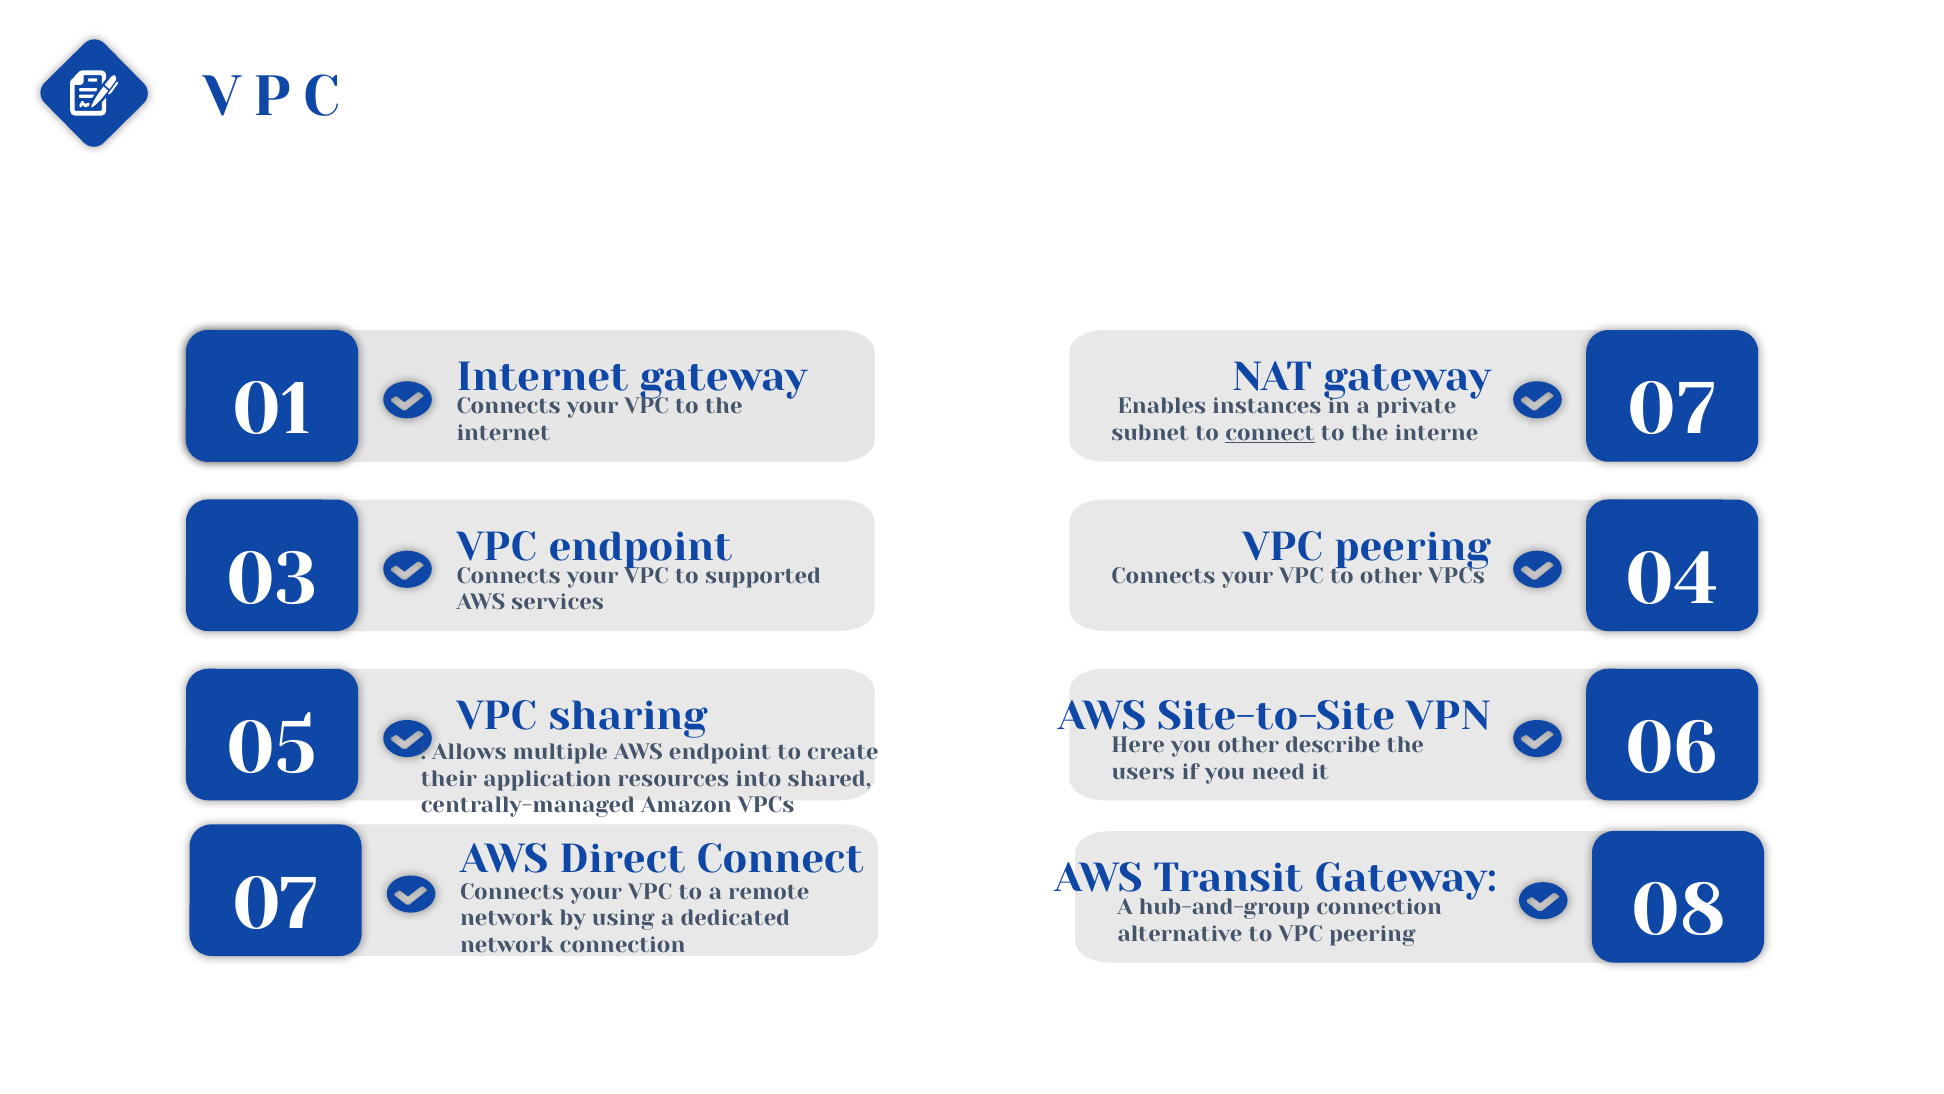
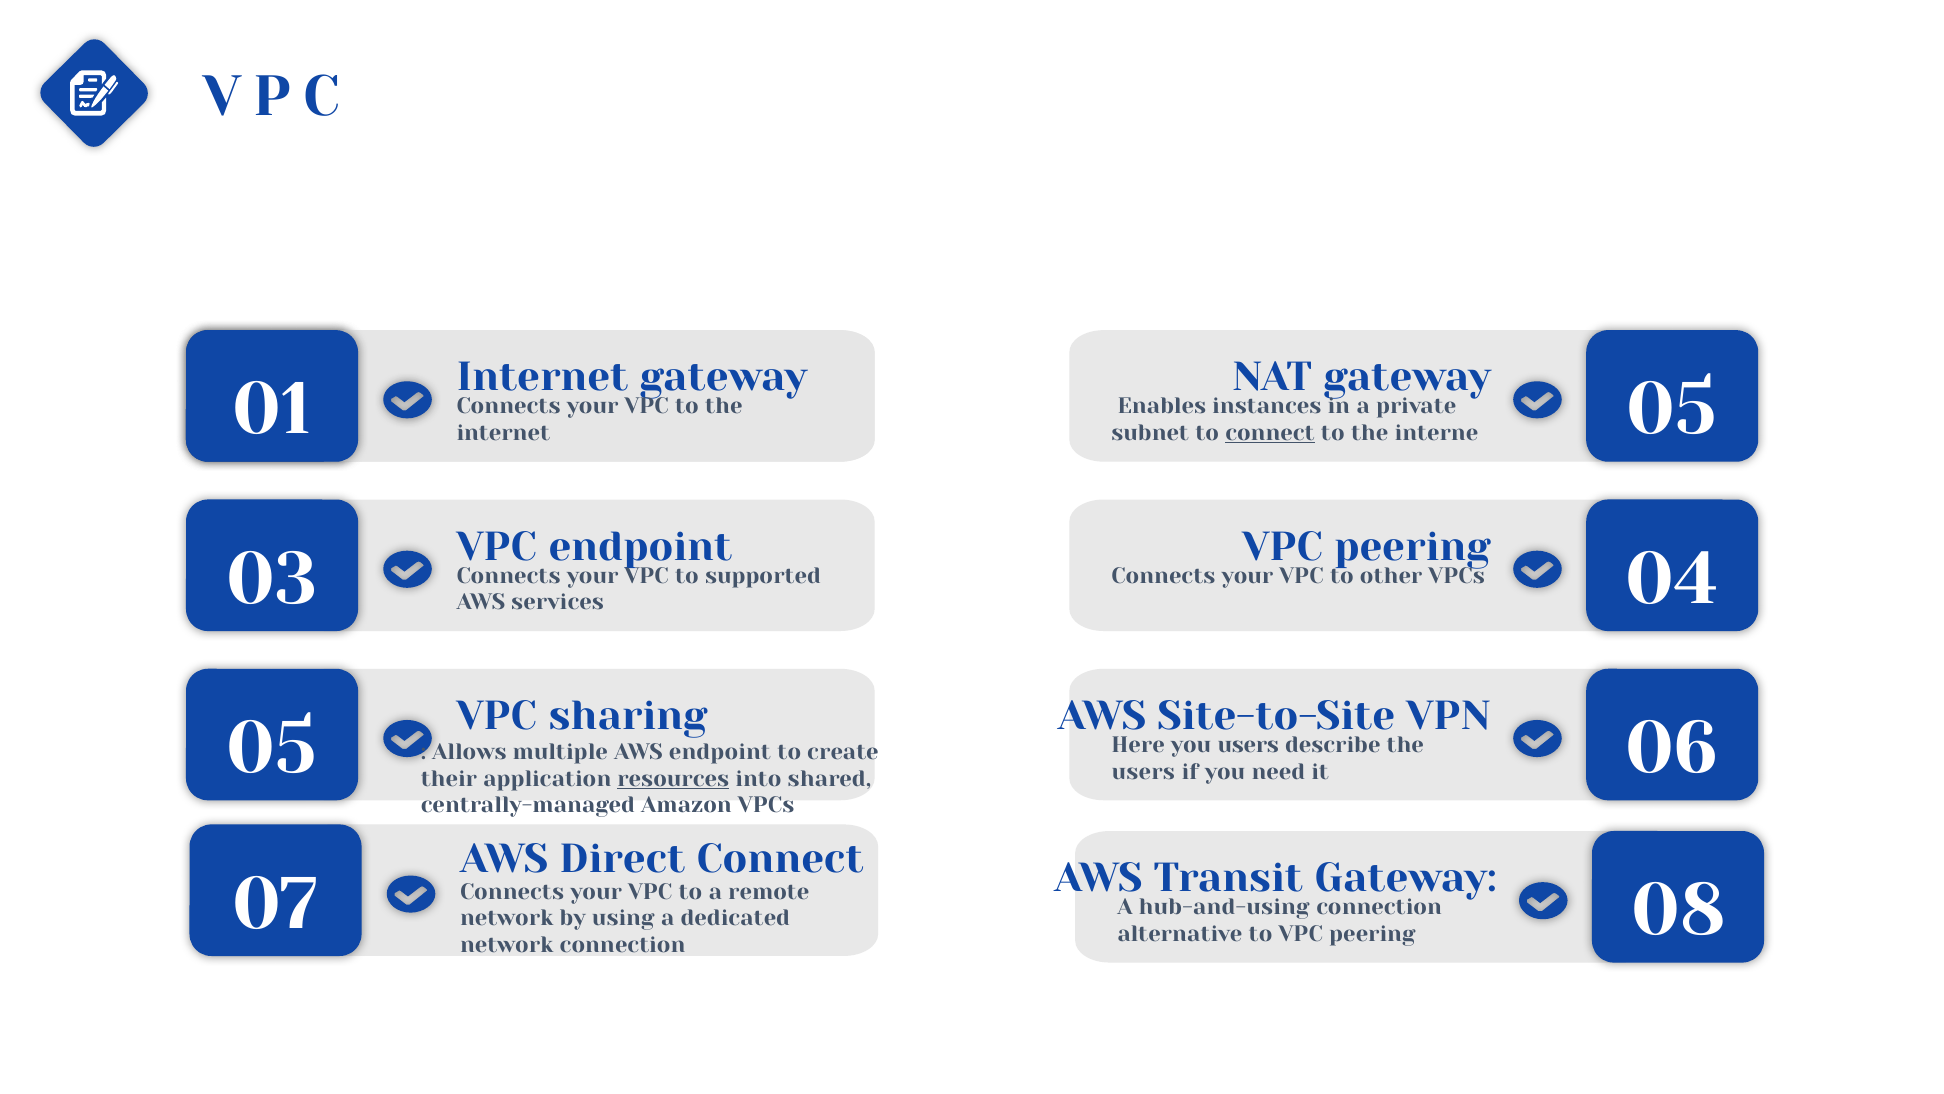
07: 07 -> 05 (1672, 410)
you other: other -> users (1248, 745)
resources underline: none -> present (673, 778)
hub-and-group: hub-and-group -> hub-and-using (1224, 907)
